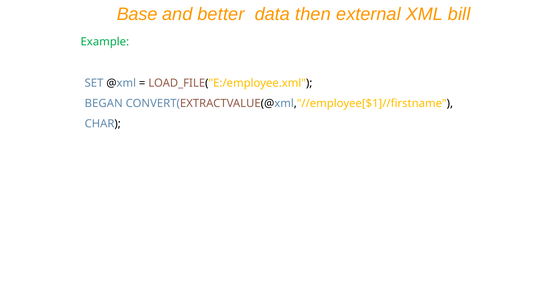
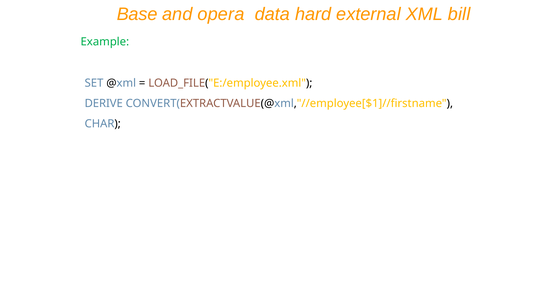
better: better -> opera (221, 14)
then: then -> hard (313, 14)
BEGAN: BEGAN -> DERIVE (104, 104)
